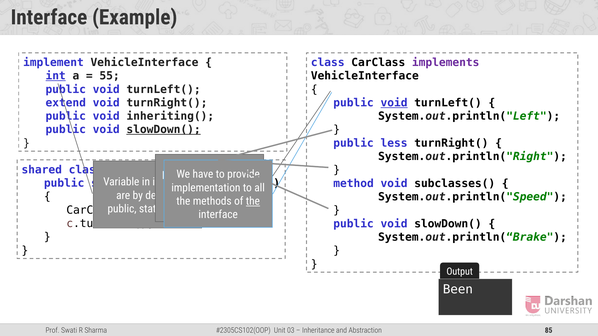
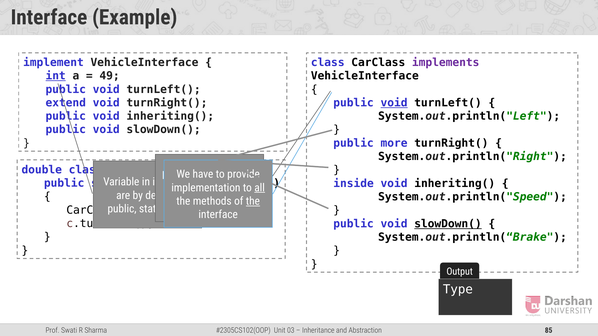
55: 55 -> 49 (110, 76)
slowDown( underline: present -> none (164, 130)
less: less -> more (394, 143)
shared: shared -> double (42, 170)
method: method -> inside (354, 184)
subclasses(: subclasses( -> inheriting( (455, 184)
all underline: none -> present (260, 188)
slowDown( underline: none -> present (448, 224)
Been: Been -> Type (458, 290)
